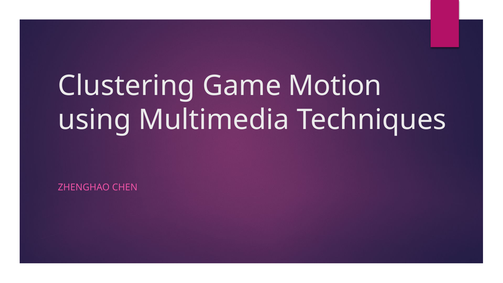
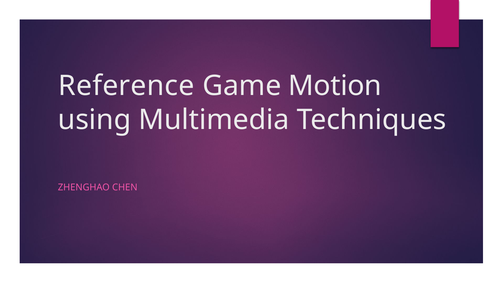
Clustering: Clustering -> Reference (126, 86)
